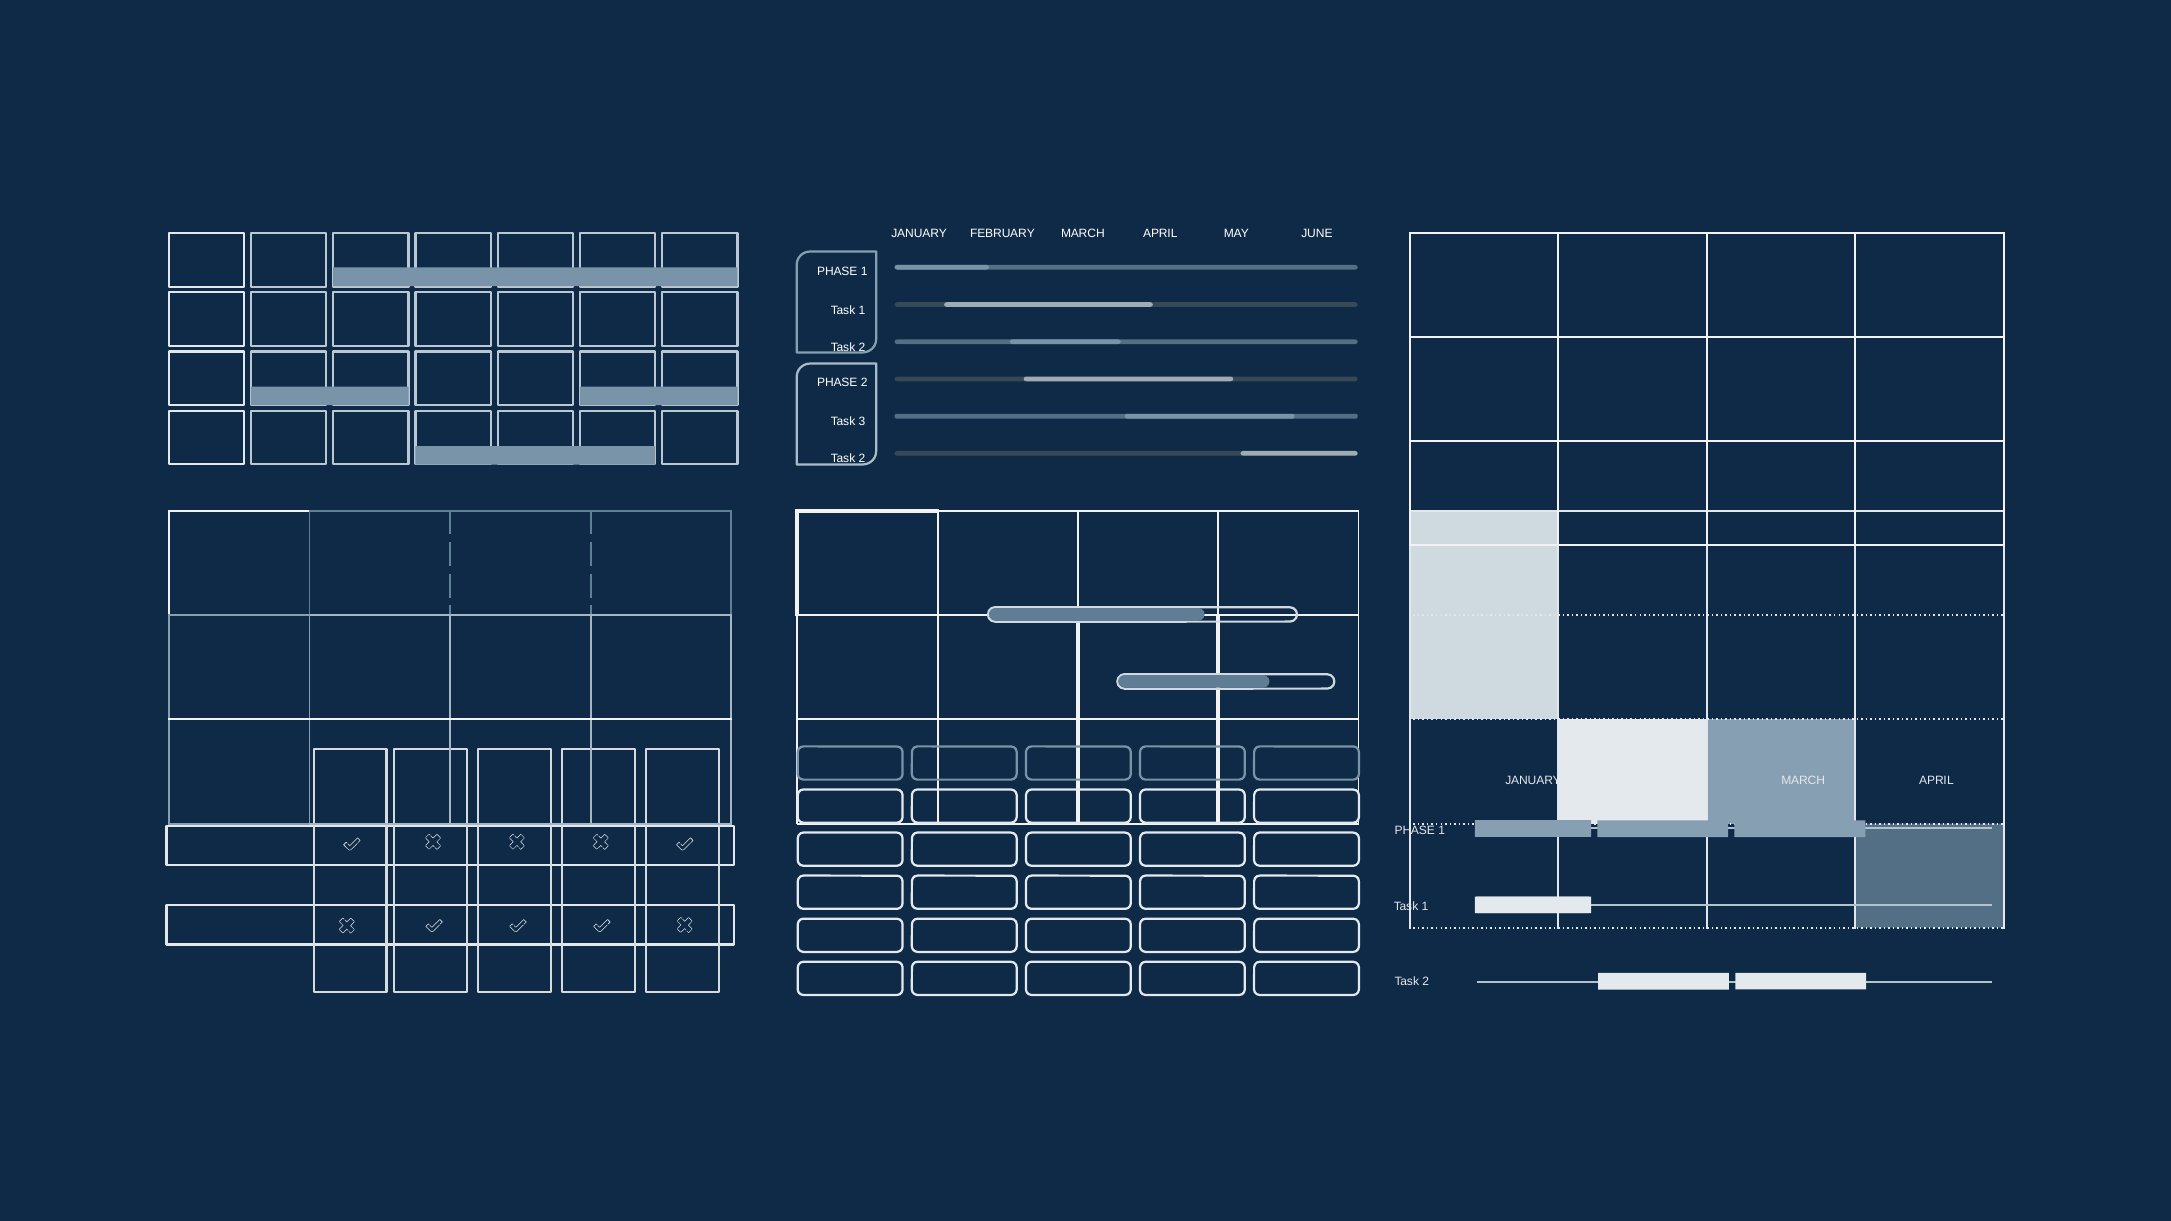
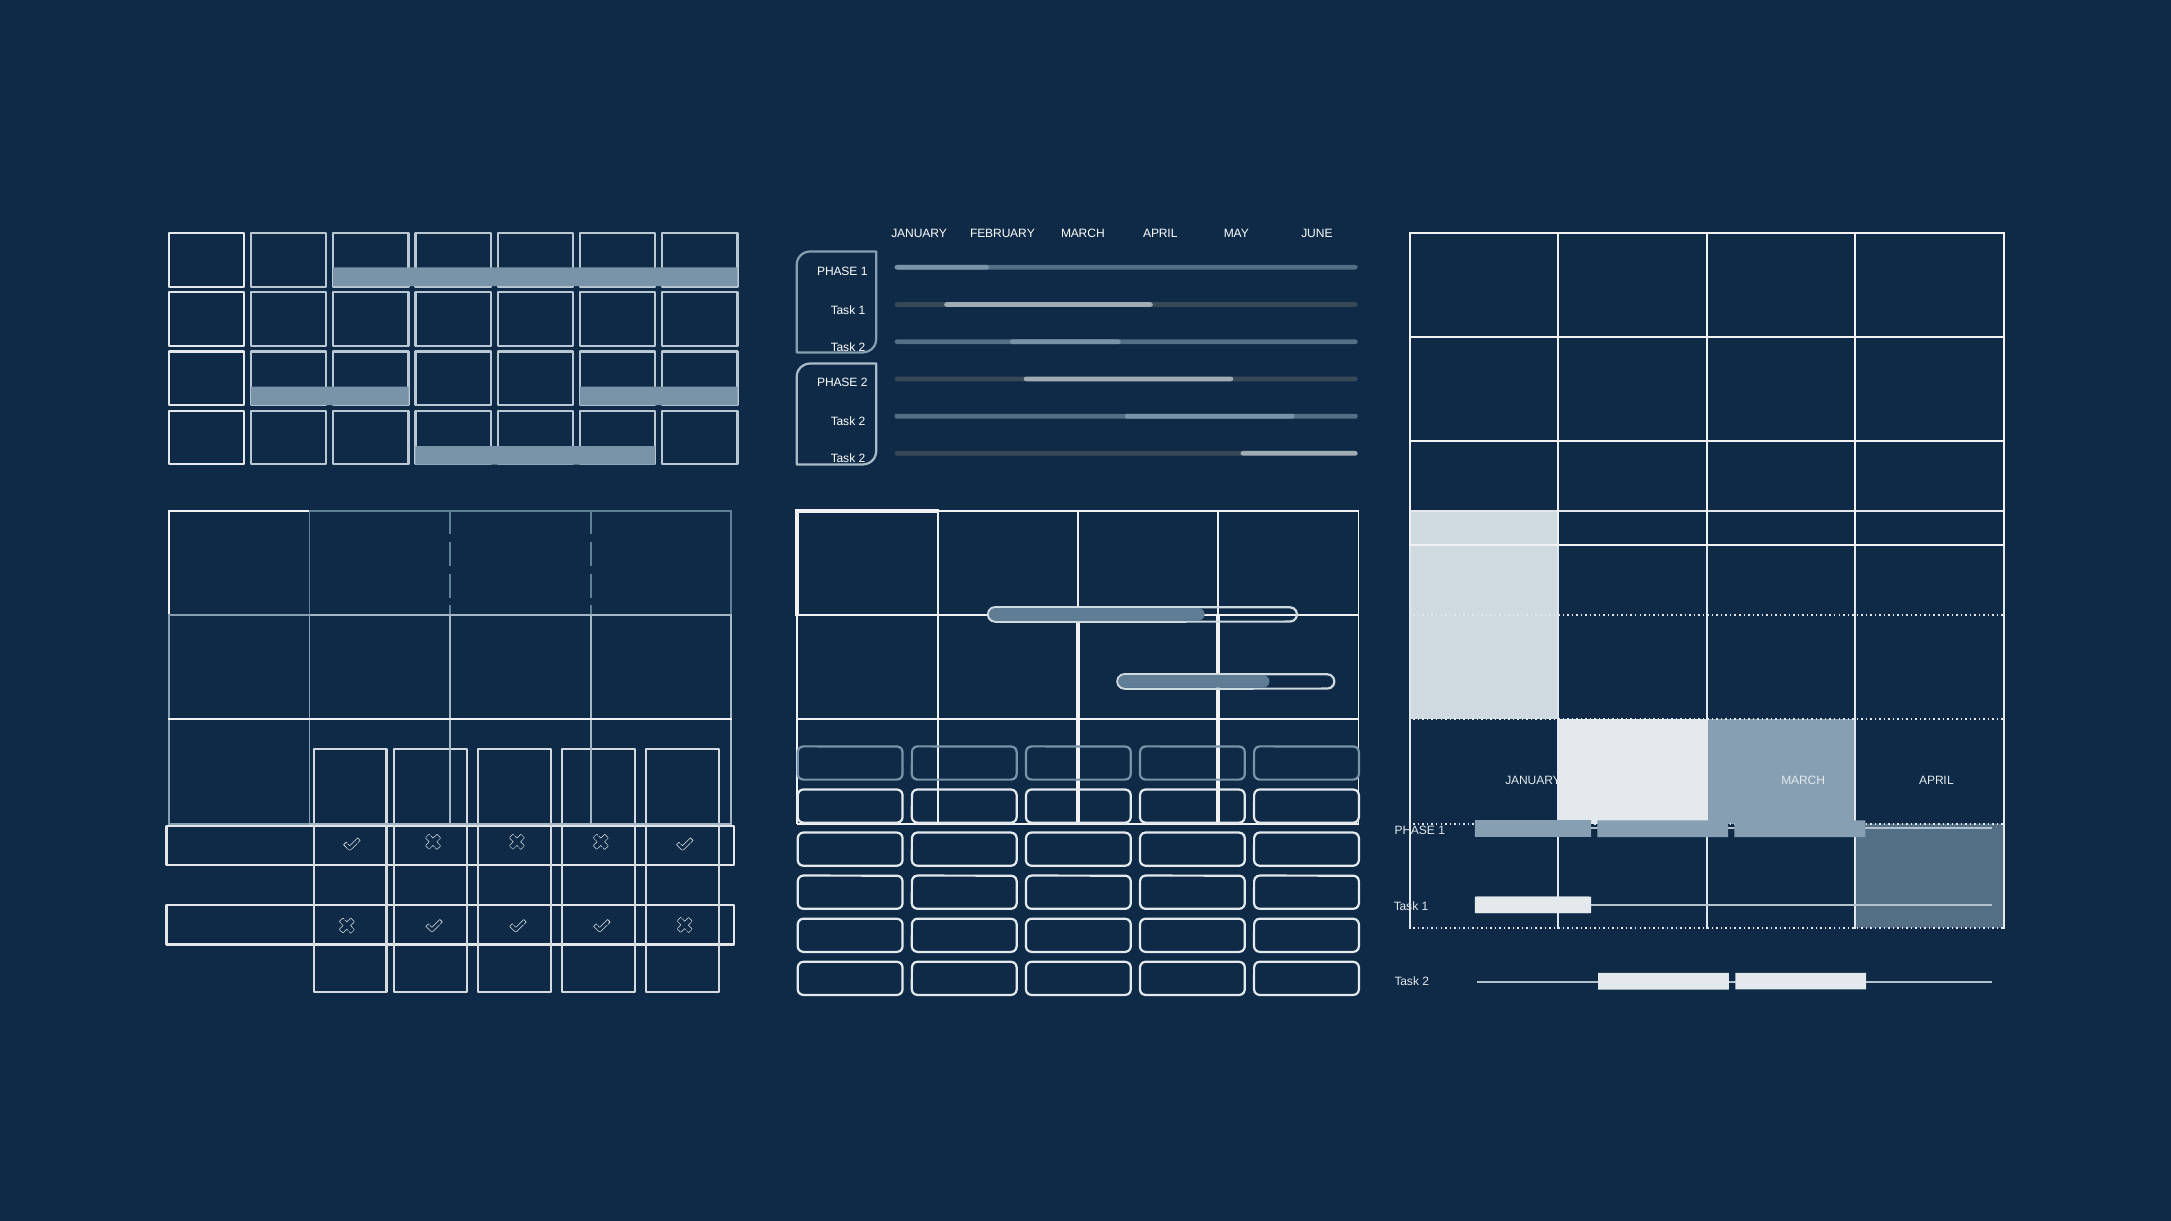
3: 3 -> 2 (862, 422)
